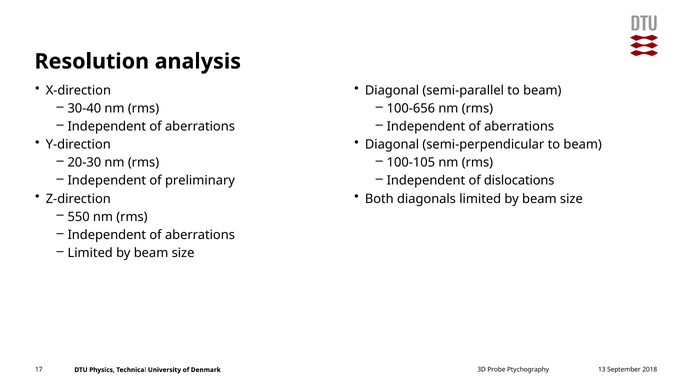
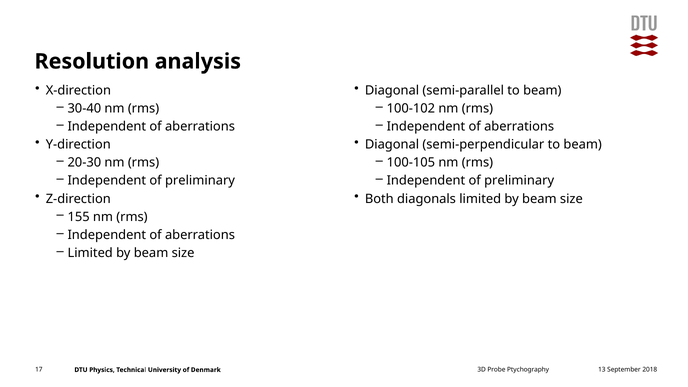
100-656: 100-656 -> 100-102 (411, 109)
dislocations: dislocations -> preliminary (519, 181)
550: 550 -> 155 (79, 217)
